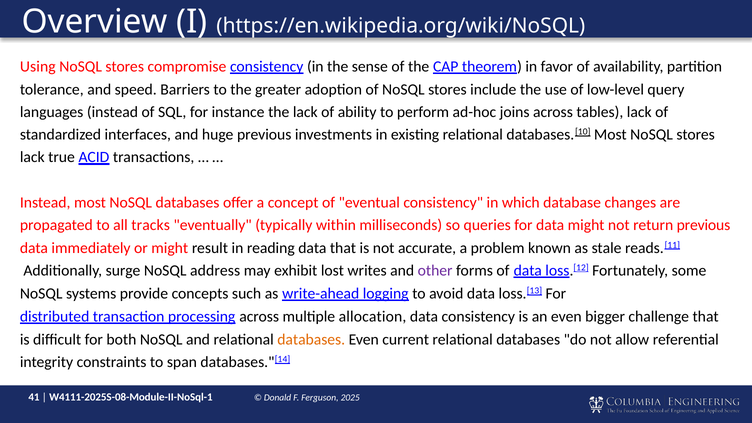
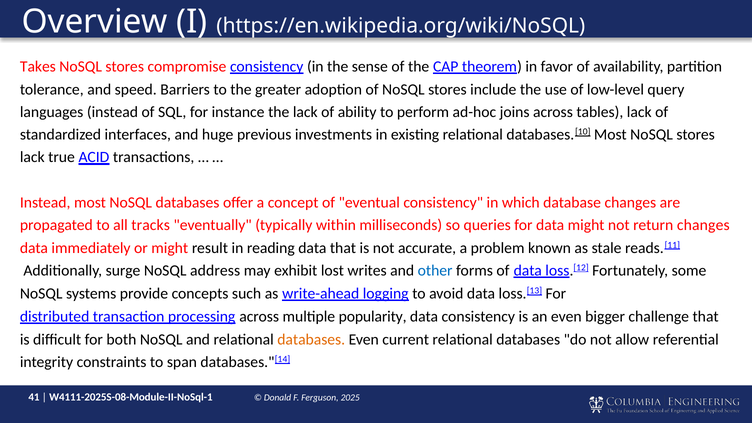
Using: Using -> Takes (38, 67)
return previous: previous -> changes (703, 225)
other colour: purple -> blue (435, 270)
allocation: allocation -> popularity (373, 317)
